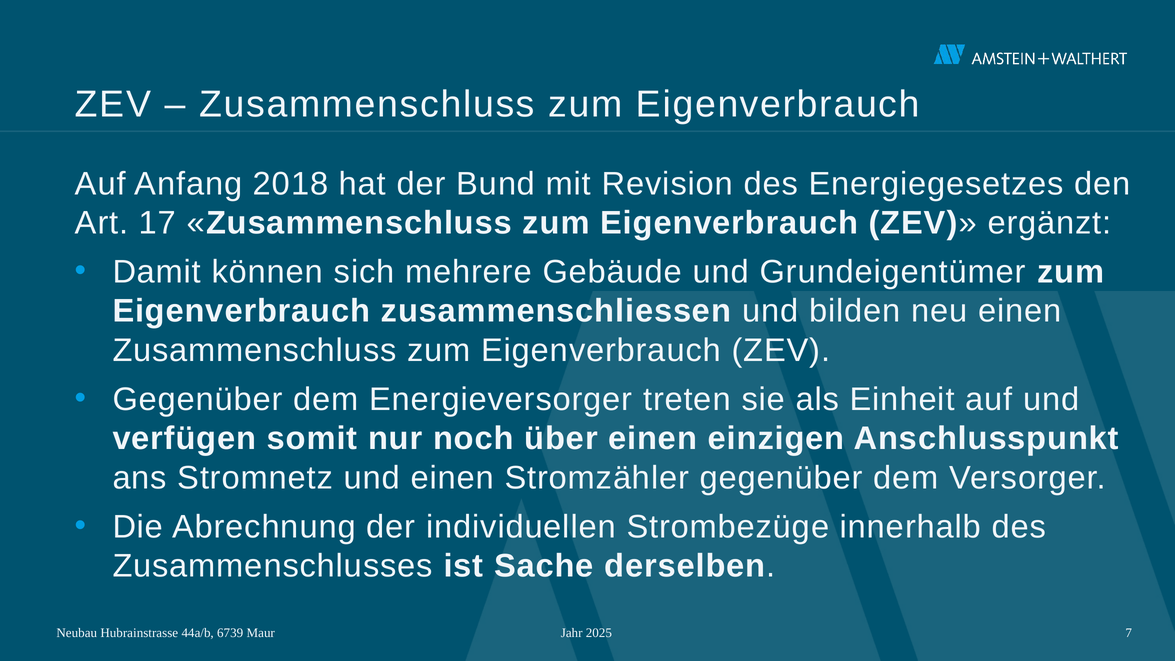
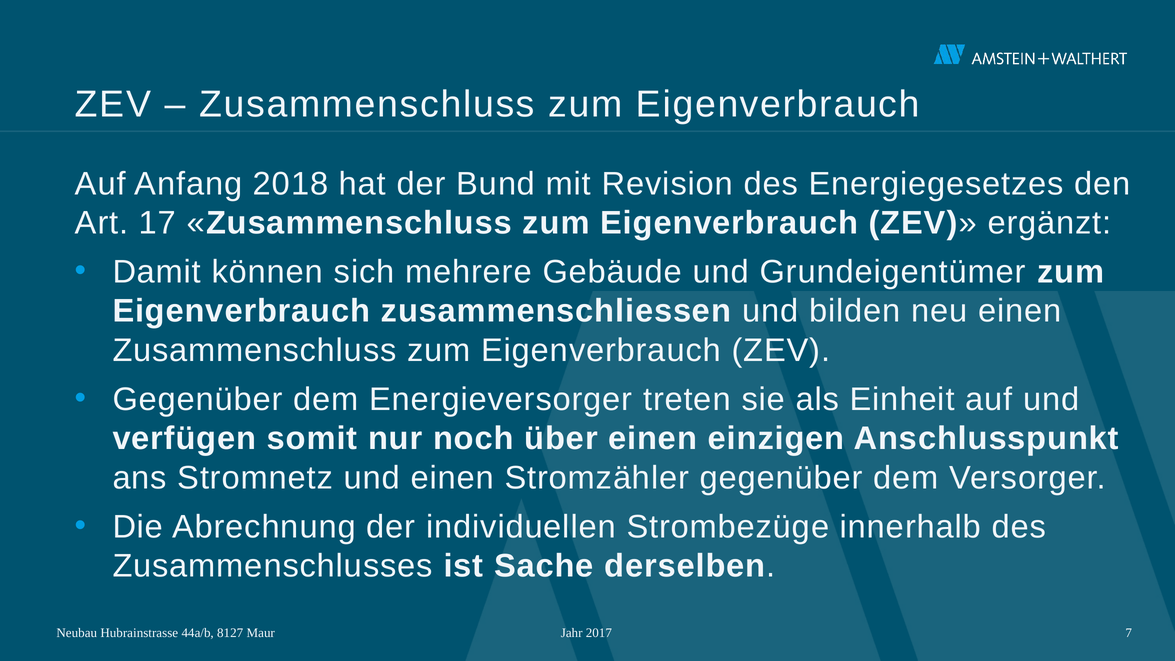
6739: 6739 -> 8127 (230, 633)
2025: 2025 -> 2017 (599, 633)
